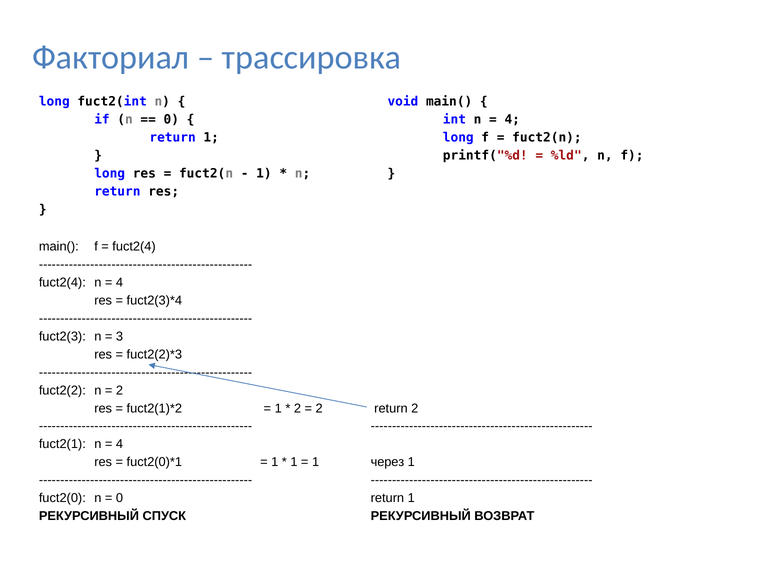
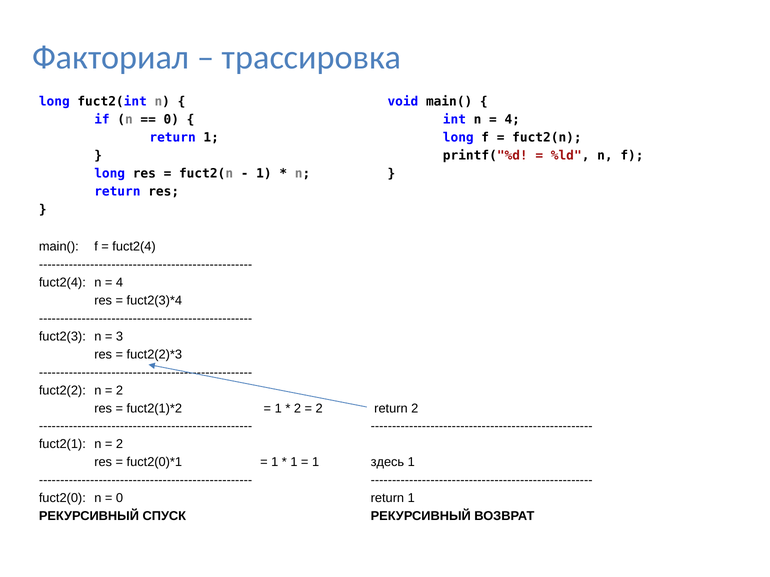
4: 4 -> 2 (119, 445)
через: через -> здесь (387, 463)
